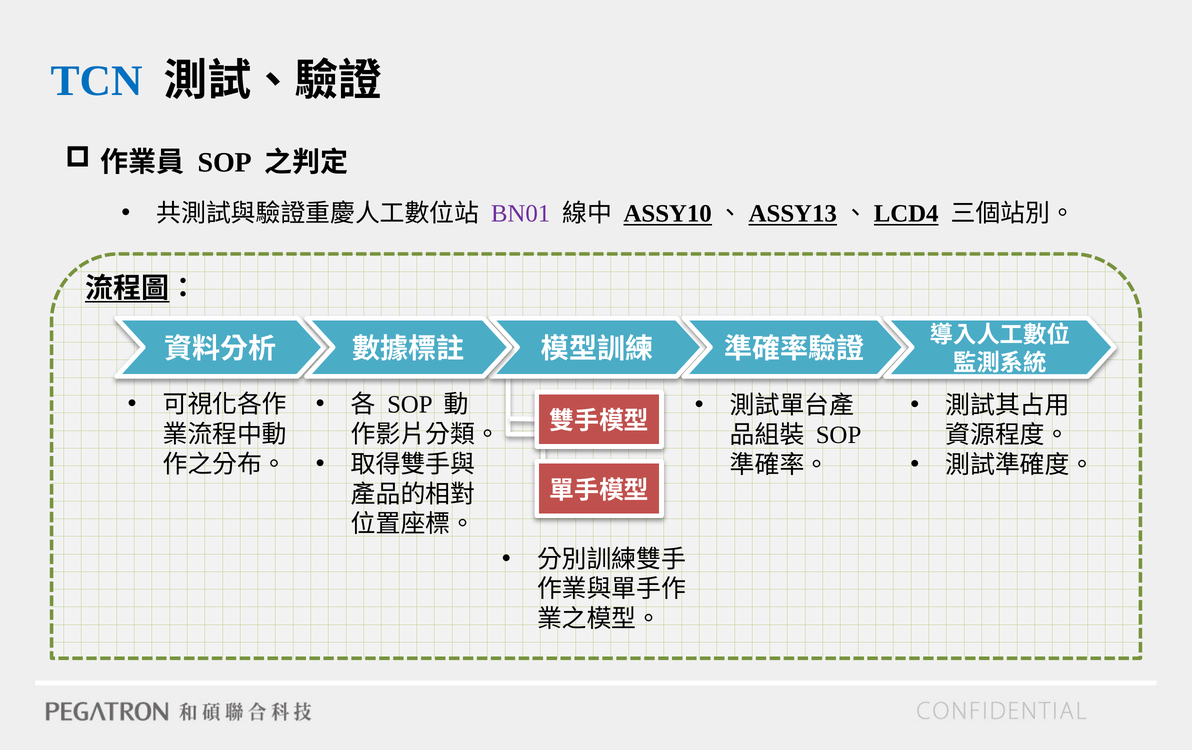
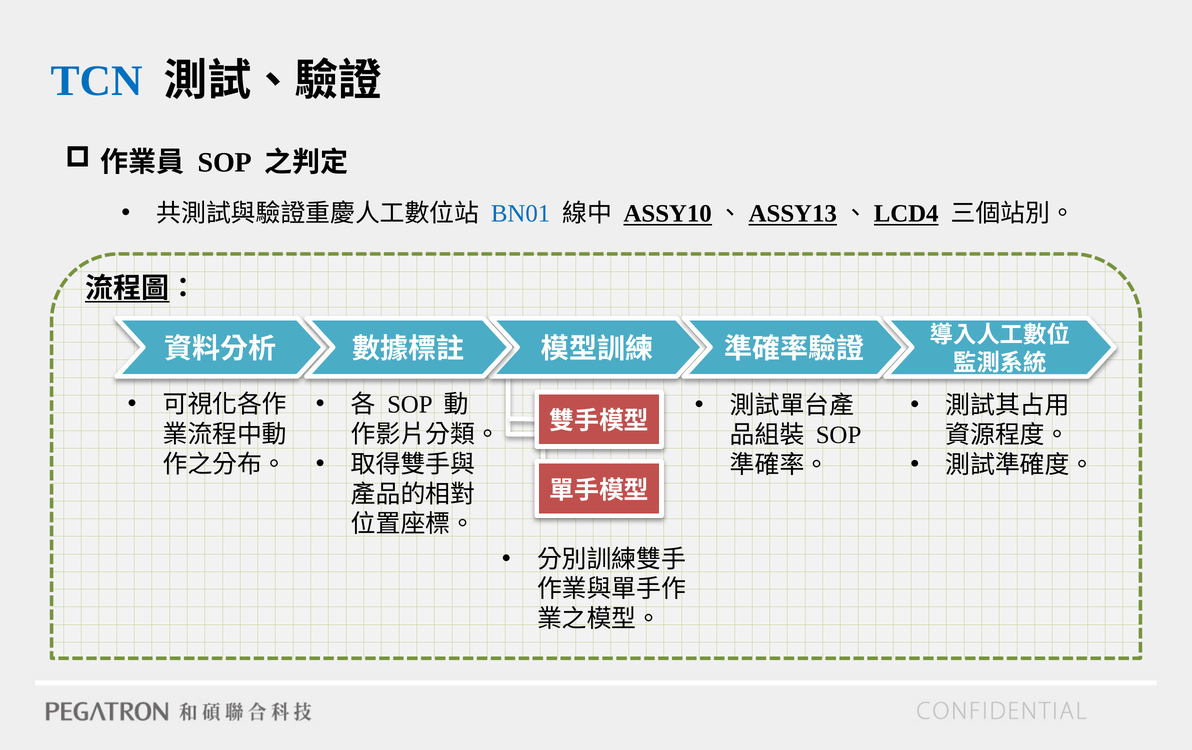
BN01 colour: purple -> blue (521, 214)
